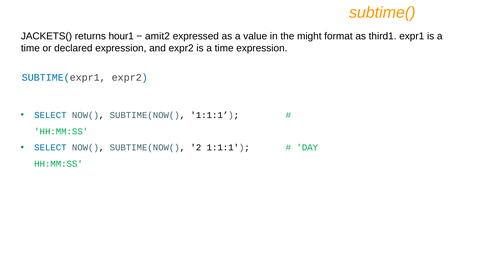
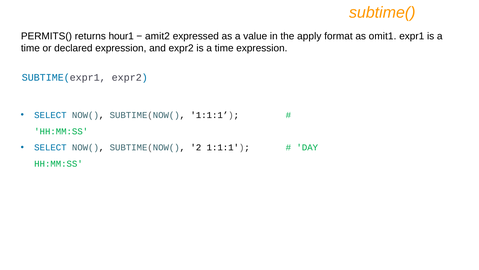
JACKETS(: JACKETS( -> PERMITS( (46, 36)
might: might -> apply (309, 36)
third1: third1 -> omit1 (383, 36)
